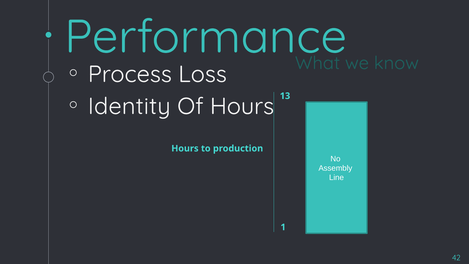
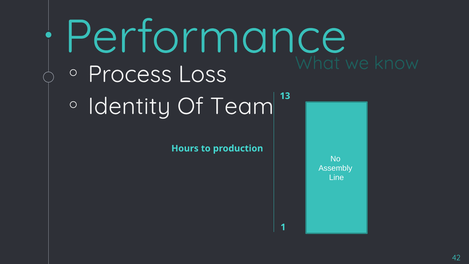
Of Hours: Hours -> Team (242, 106)
